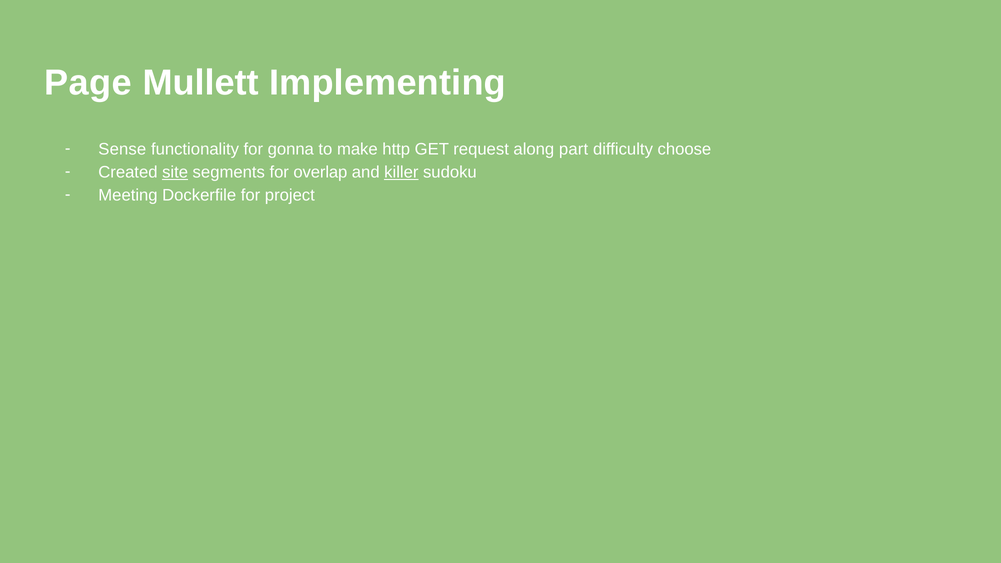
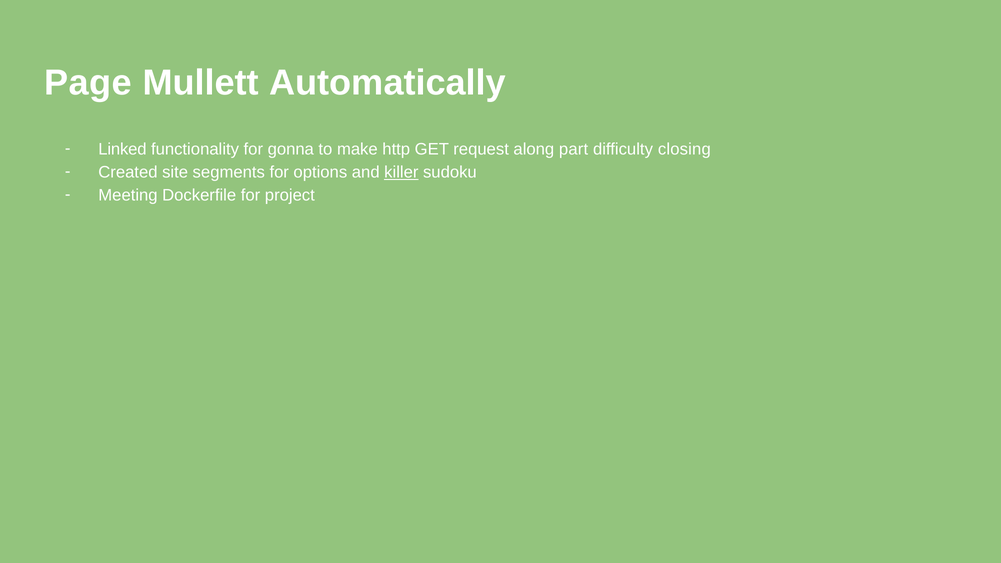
Implementing: Implementing -> Automatically (388, 83)
Sense: Sense -> Linked (122, 149)
choose: choose -> closing (684, 149)
site underline: present -> none (175, 172)
overlap: overlap -> options (320, 172)
